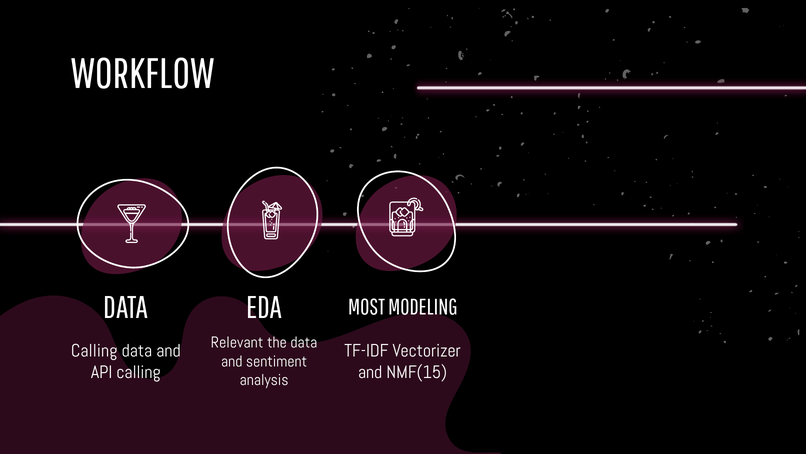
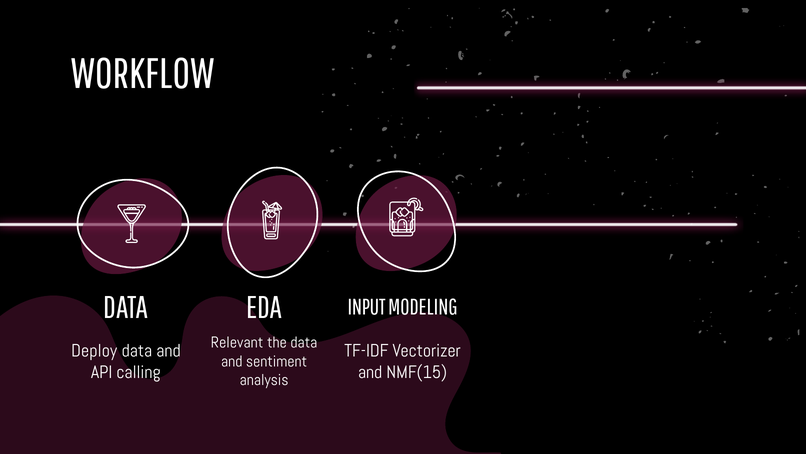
MOST: MOST -> INPUT (367, 307)
Calling: Calling -> Deploy (94, 350)
